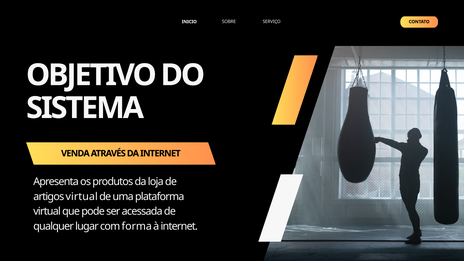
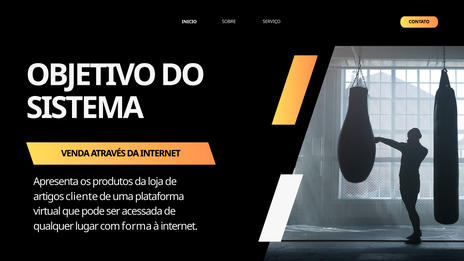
artigos virtual: virtual -> cliente (82, 197)
